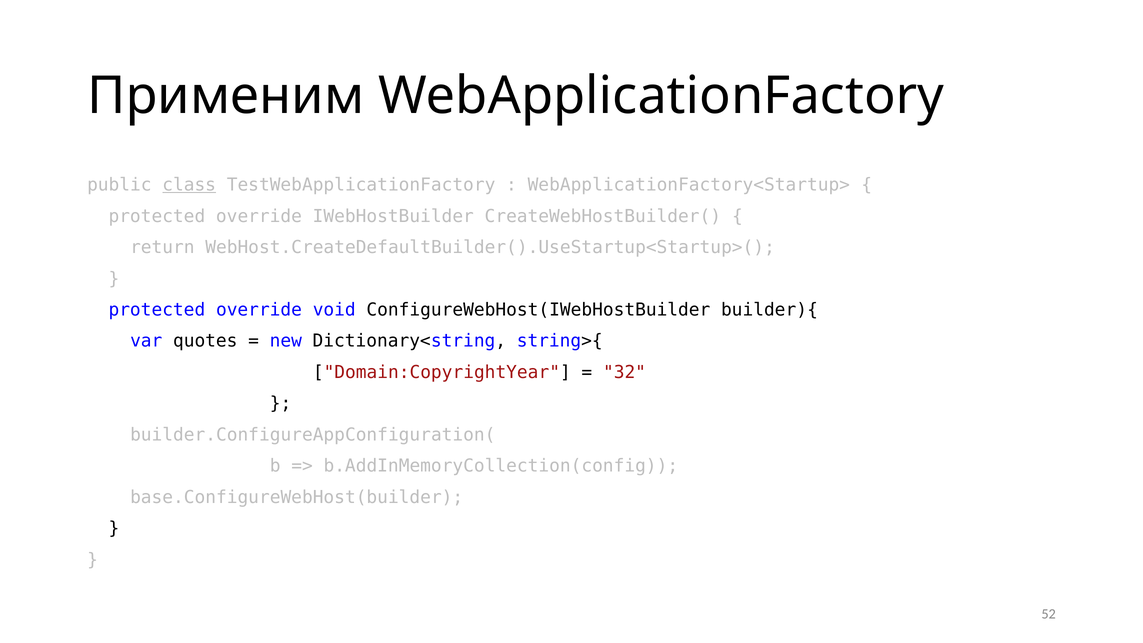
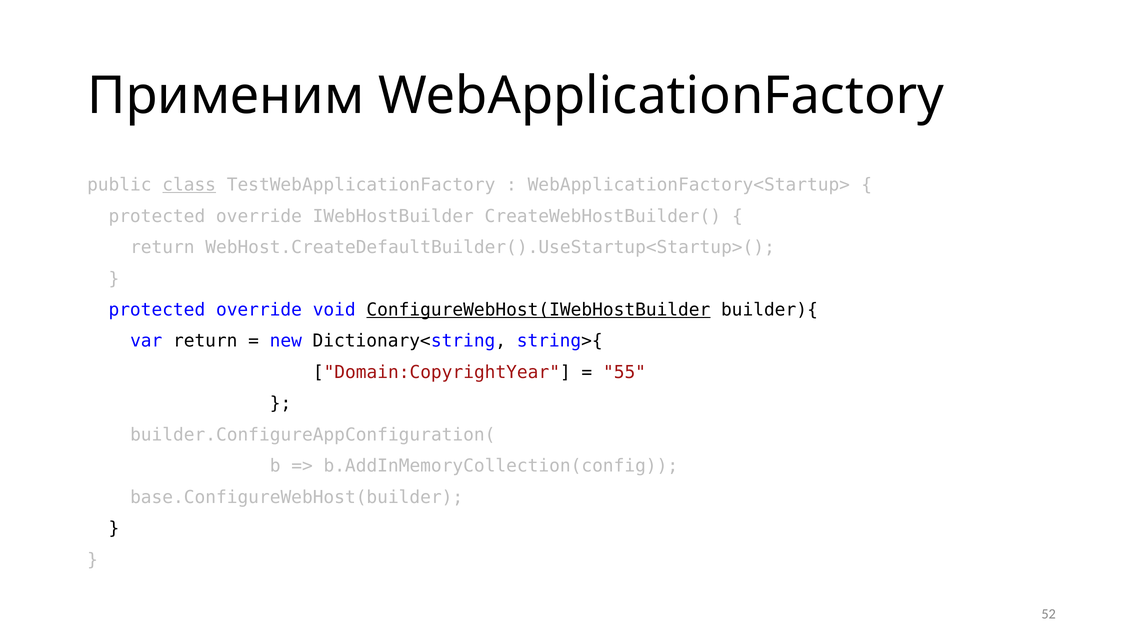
ConfigureWebHost(IWebHostBuilder underline: none -> present (538, 310)
var quotes: quotes -> return (205, 341)
32: 32 -> 55 (625, 372)
